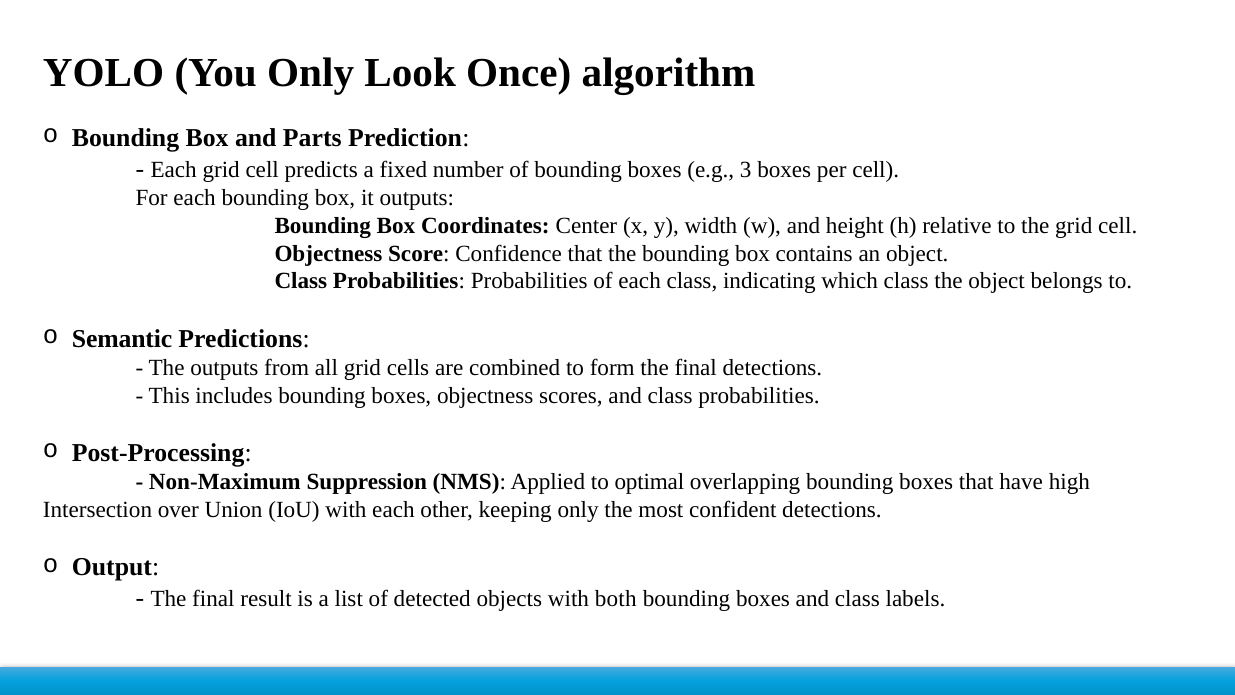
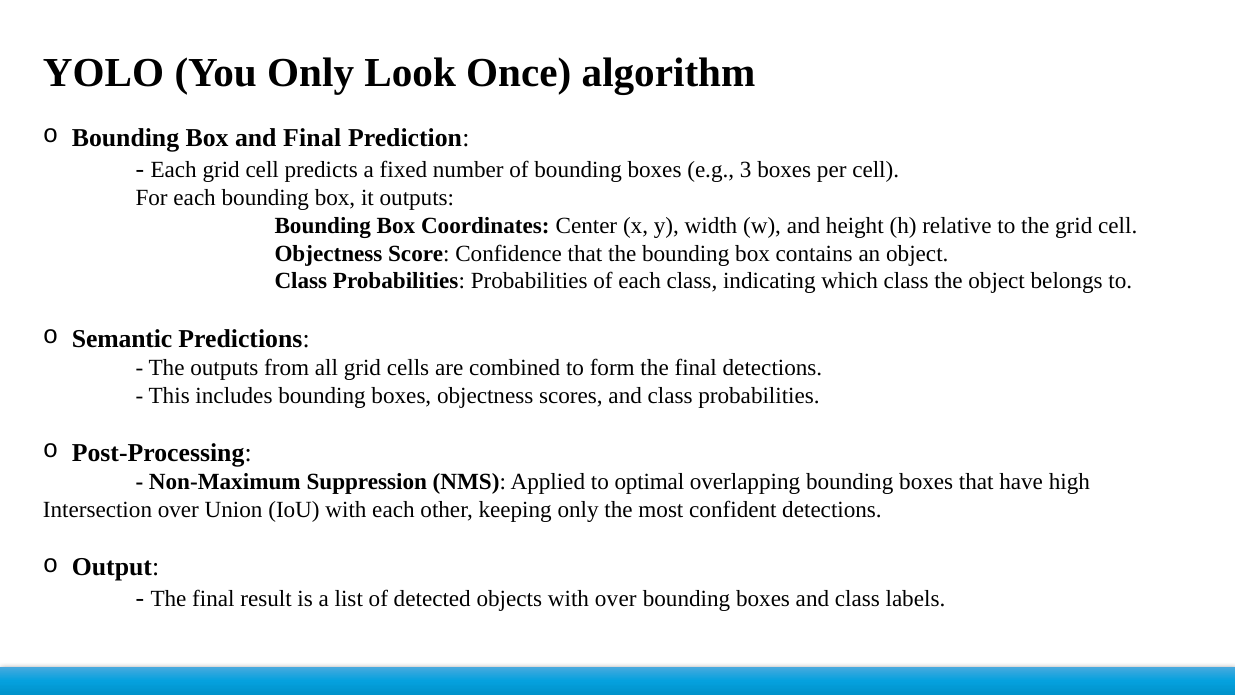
and Parts: Parts -> Final (312, 138)
with both: both -> over (616, 599)
